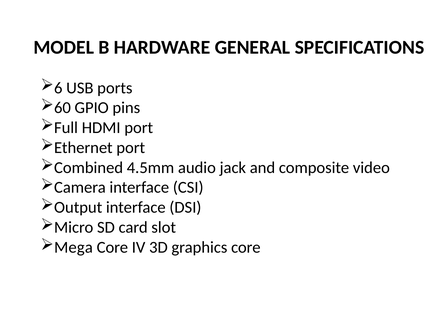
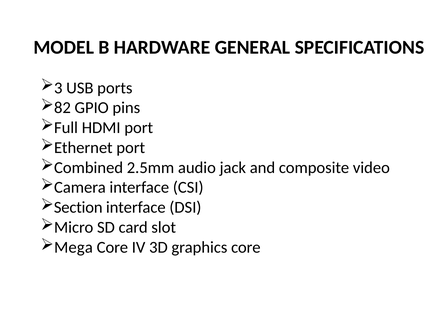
6: 6 -> 3 (58, 88)
60: 60 -> 82 (62, 108)
4.5mm: 4.5mm -> 2.5mm (151, 168)
Output: Output -> Section (78, 208)
